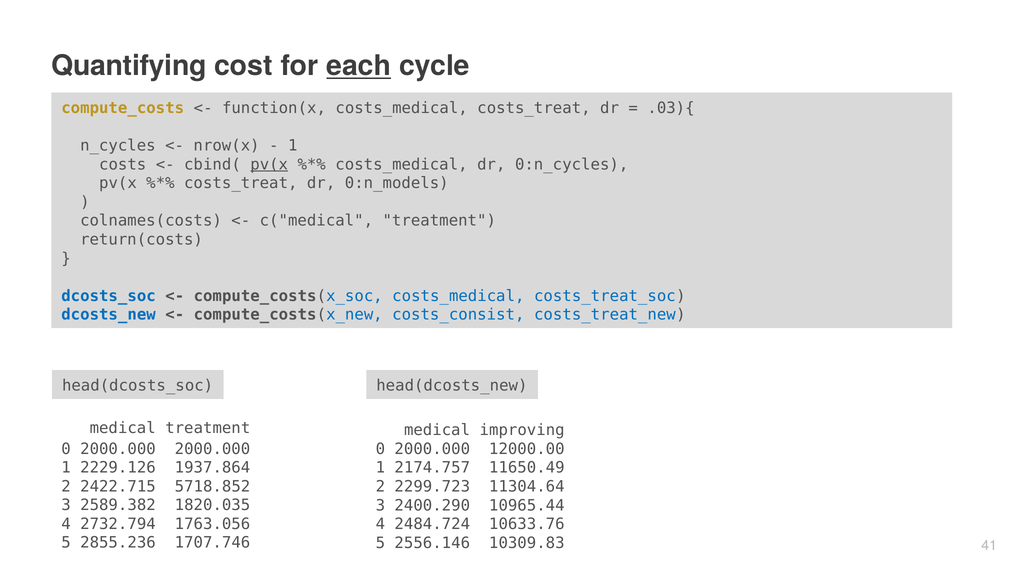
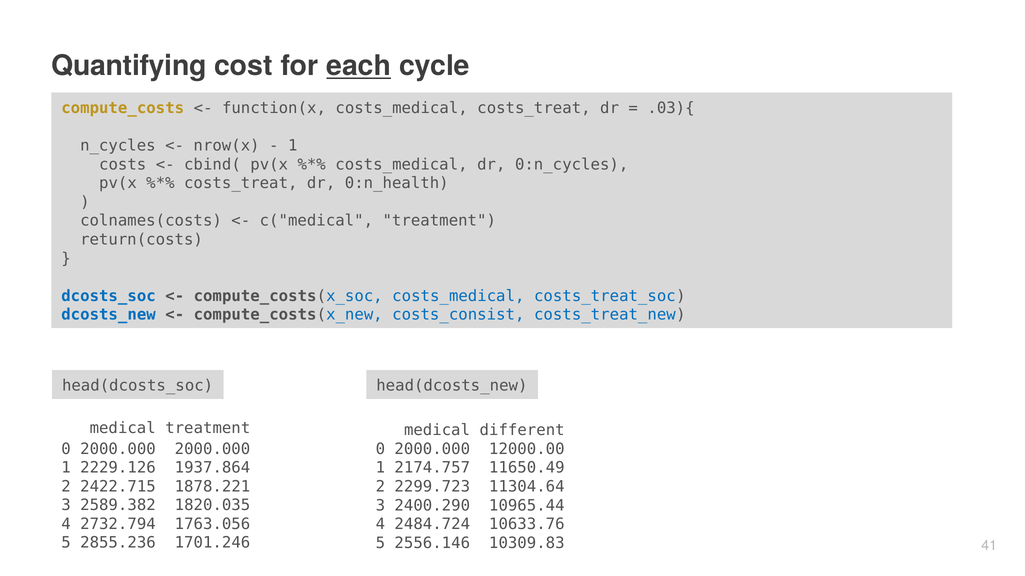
pv(x underline: present -> none (269, 165)
0:n_models: 0:n_models -> 0:n_health (397, 183)
improving: improving -> different (522, 431)
5718.852: 5718.852 -> 1878.221 (212, 487)
1707.746: 1707.746 -> 1701.246 (212, 543)
